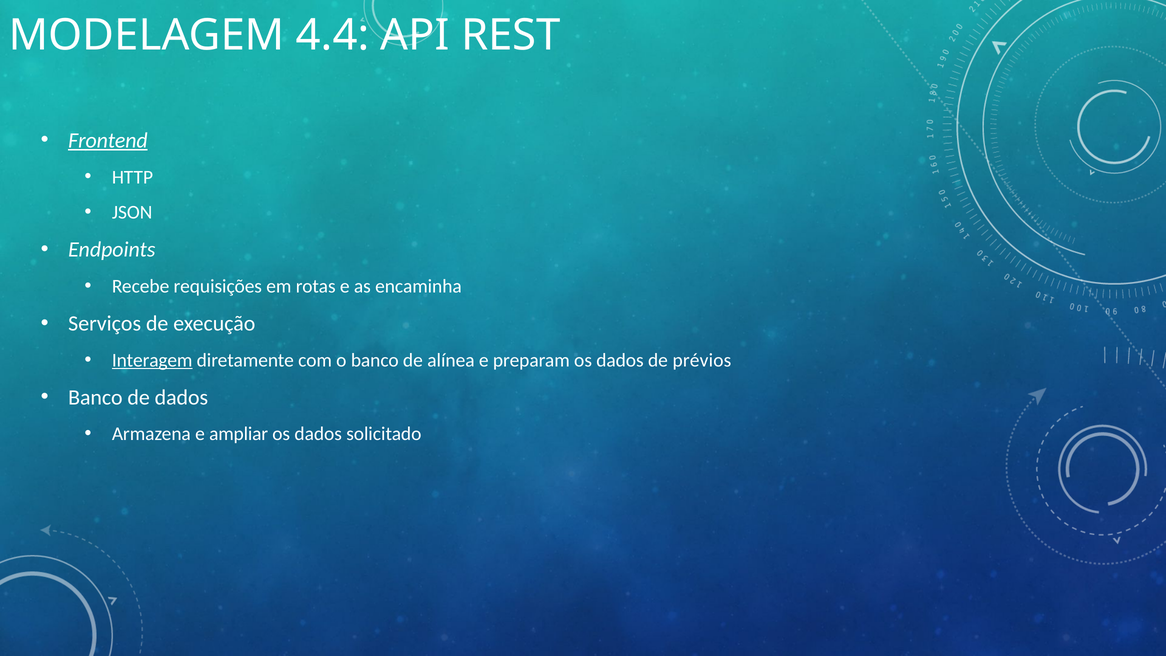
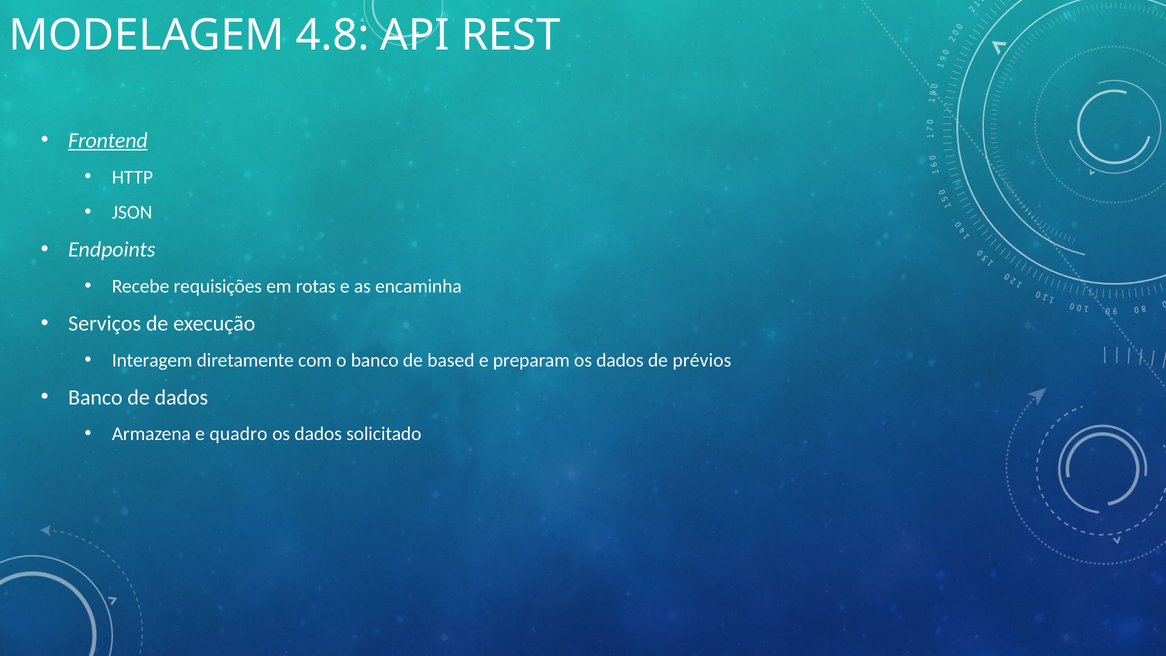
4.4: 4.4 -> 4.8 (333, 35)
Interagem underline: present -> none (152, 360)
alínea: alínea -> based (451, 360)
ampliar: ampliar -> quadro (238, 434)
